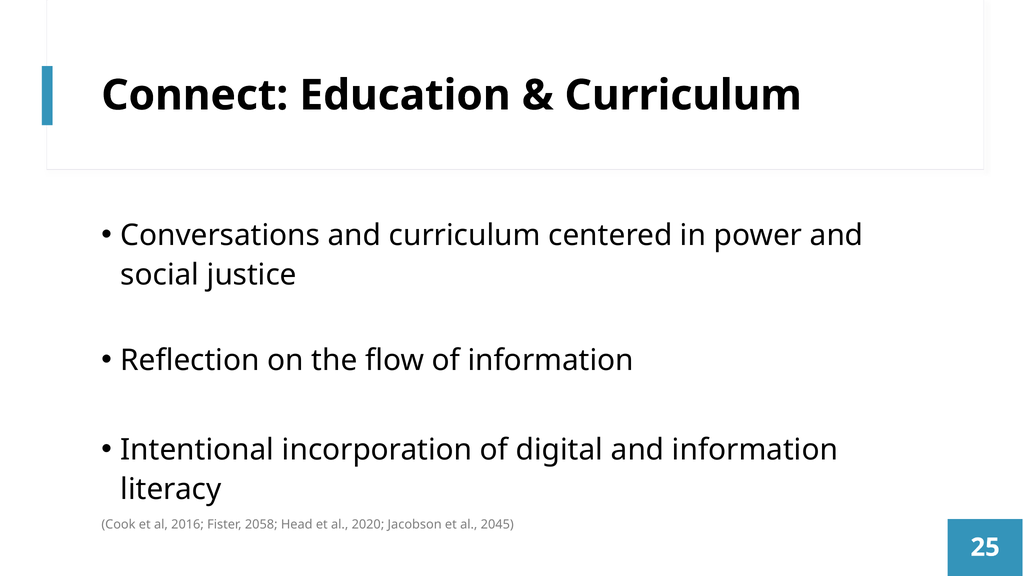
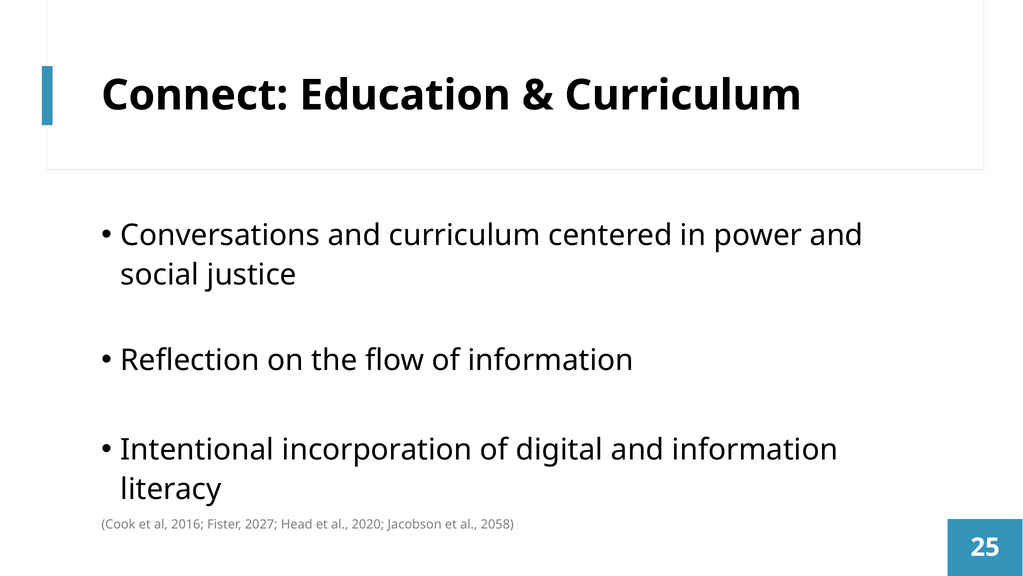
2058: 2058 -> 2027 (261, 524)
2045: 2045 -> 2058 (497, 524)
